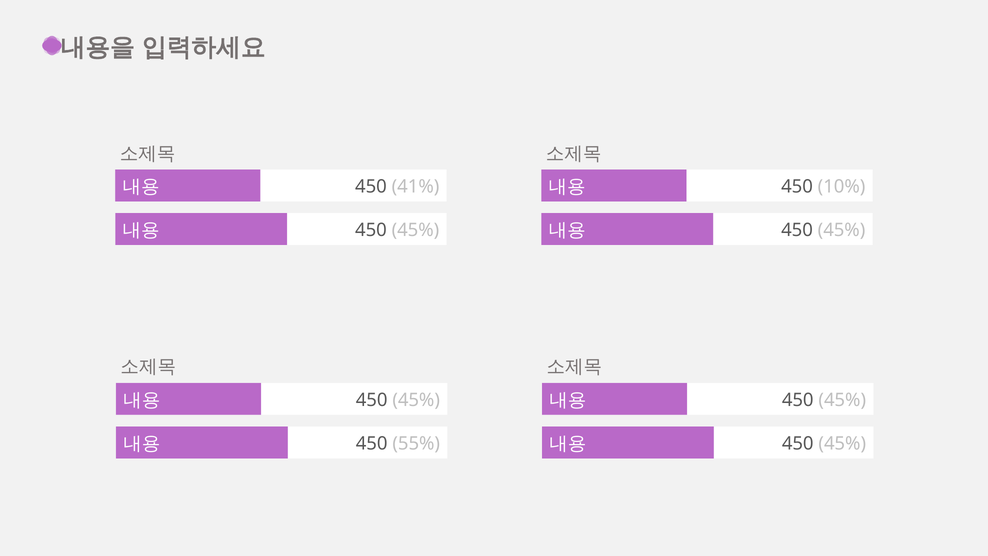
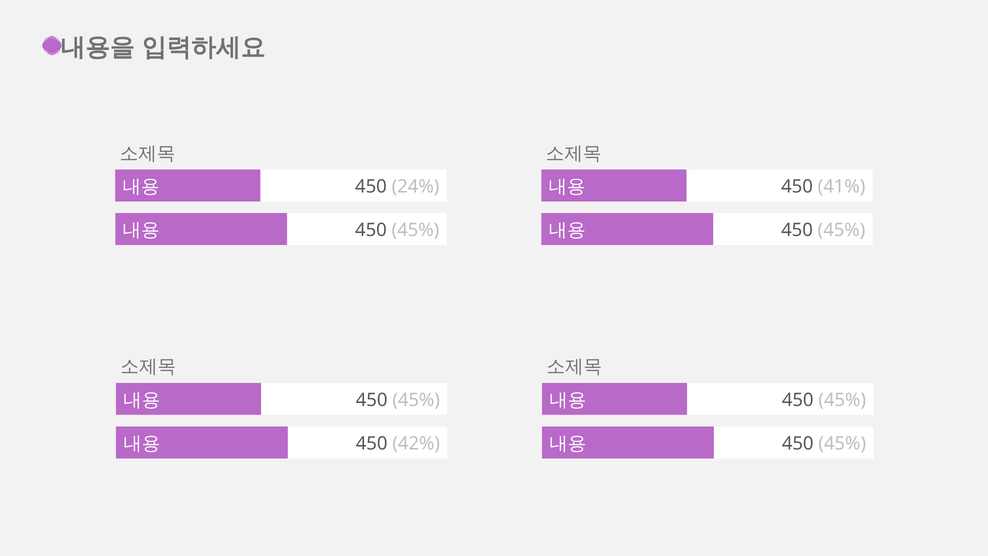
41%: 41% -> 24% (415, 187)
10%: 10% -> 41% (842, 187)
55%: 55% -> 42% (416, 444)
